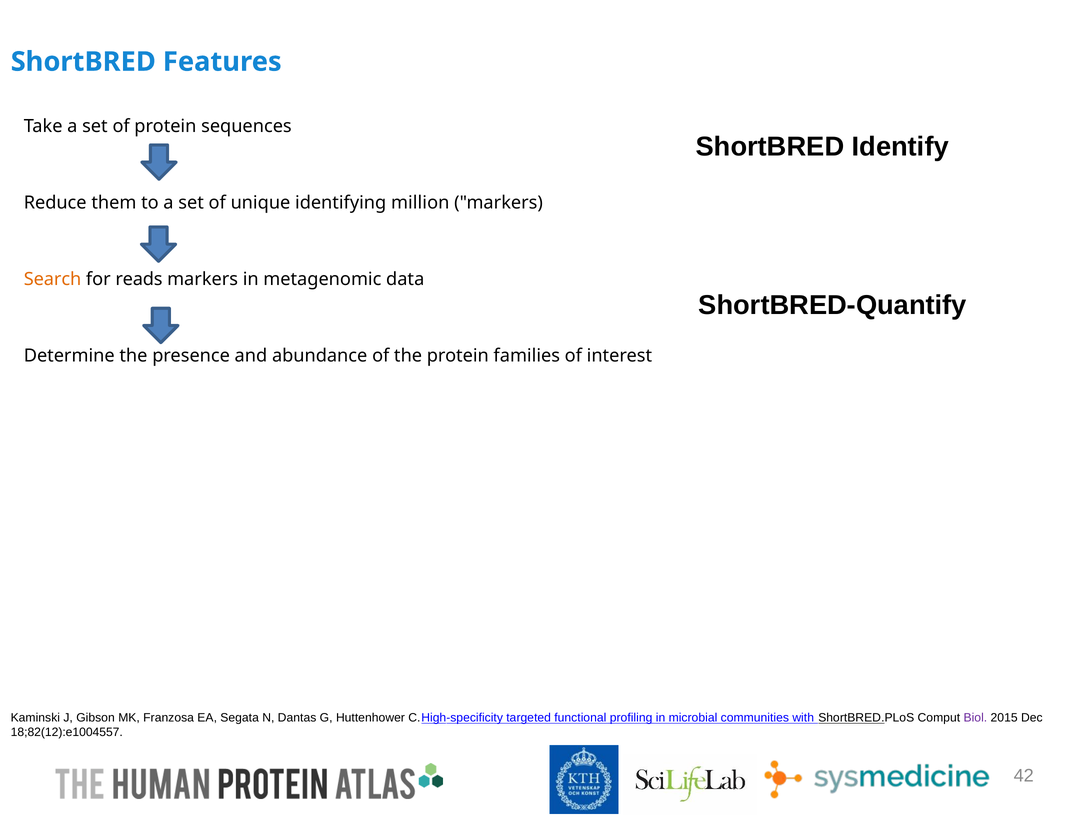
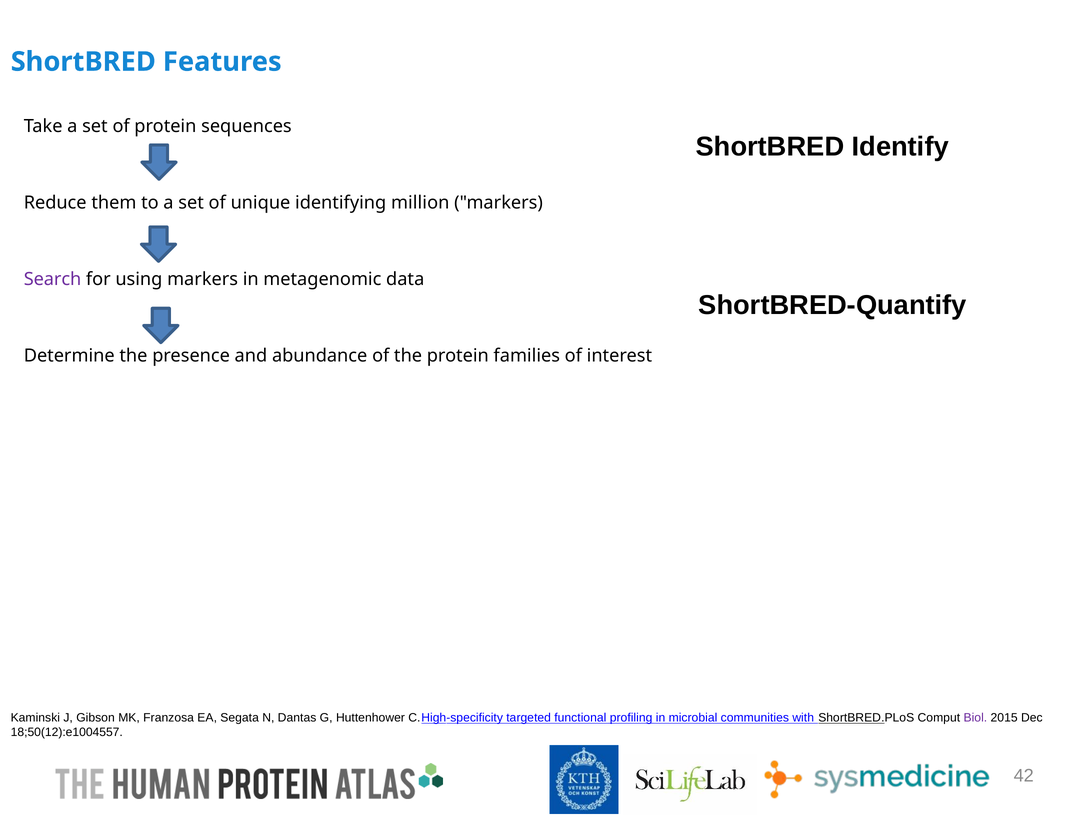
Search colour: orange -> purple (53, 279)
reads: reads -> using (139, 279)
18;82(12):e1004557: 18;82(12):e1004557 -> 18;50(12):e1004557 (67, 732)
